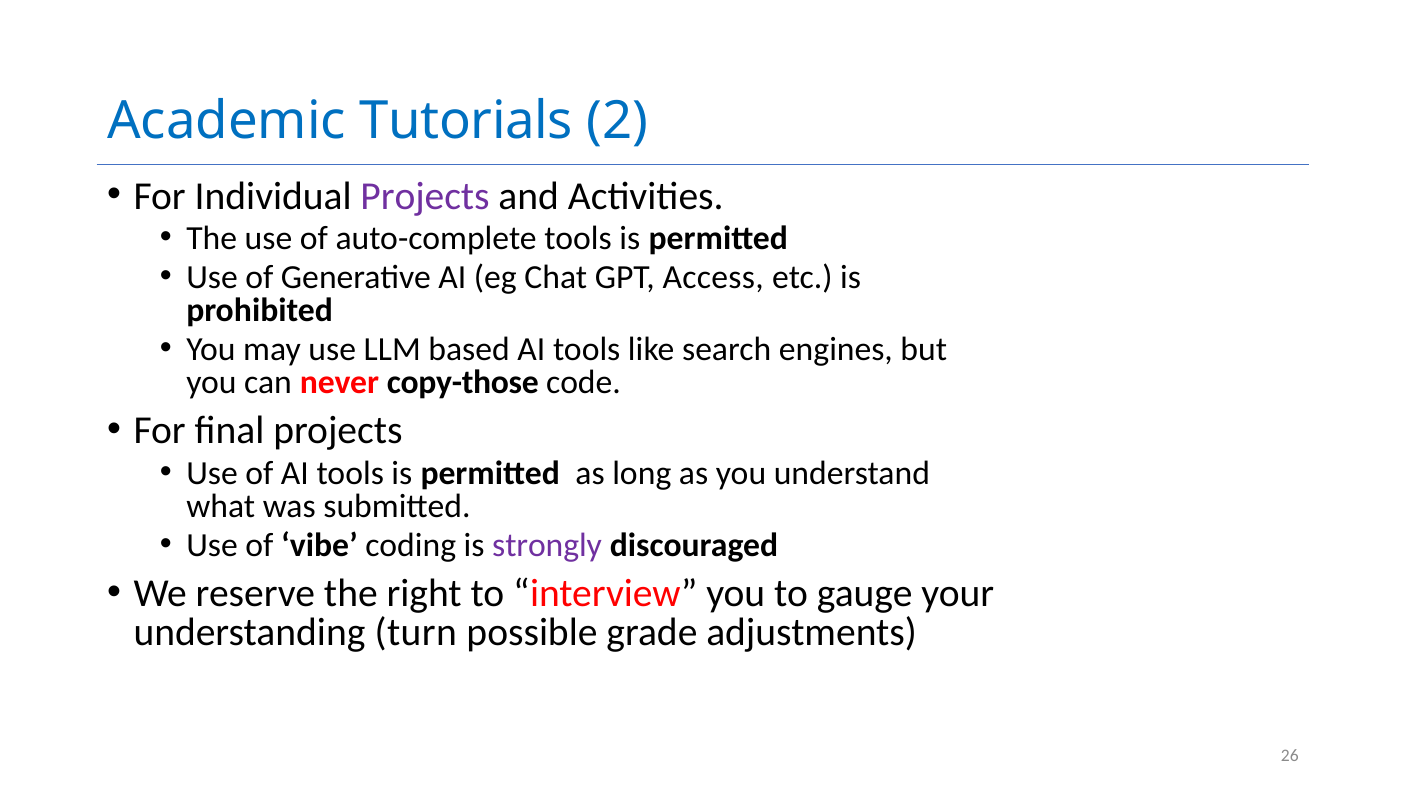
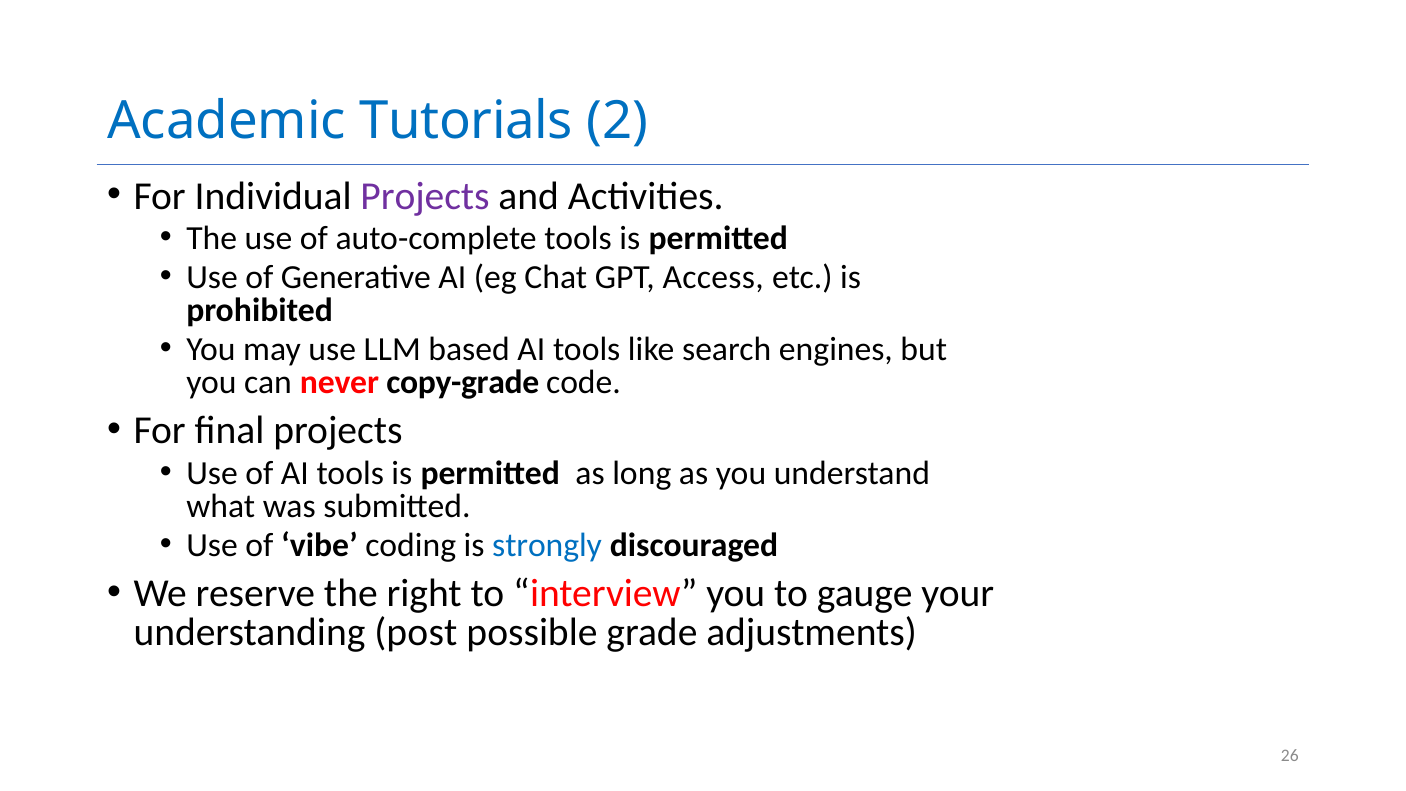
copy-those: copy-those -> copy-grade (463, 382)
strongly colour: purple -> blue (547, 545)
turn: turn -> post (416, 632)
